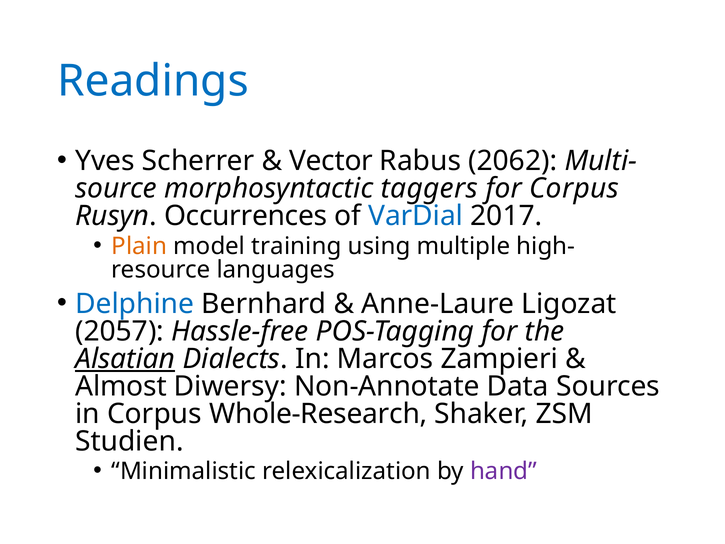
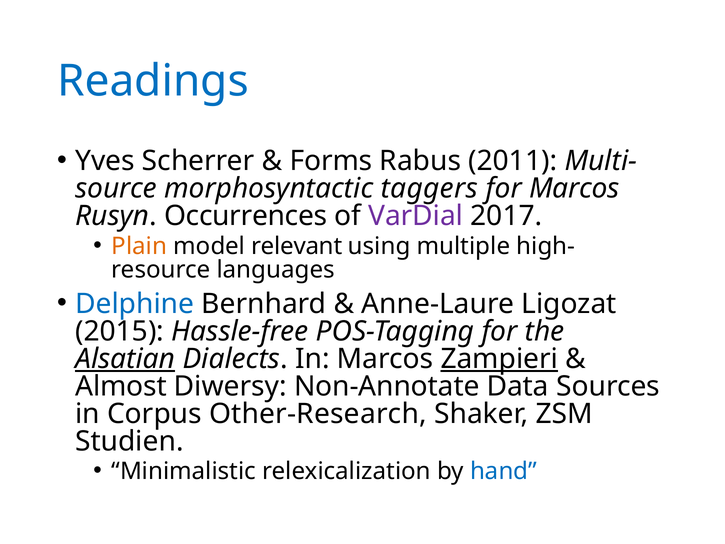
Vector: Vector -> Forms (331, 161)
2062: 2062 -> 2011 (513, 161)
for Corpus: Corpus -> Marcos (574, 188)
VarDial colour: blue -> purple (416, 216)
training: training -> relevant (297, 246)
2057: 2057 -> 2015 (120, 331)
Zampieri underline: none -> present (499, 359)
Whole-Research: Whole-Research -> Other-Research (318, 414)
hand colour: purple -> blue (504, 471)
